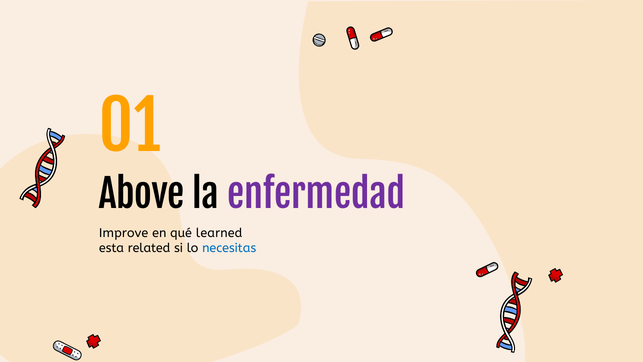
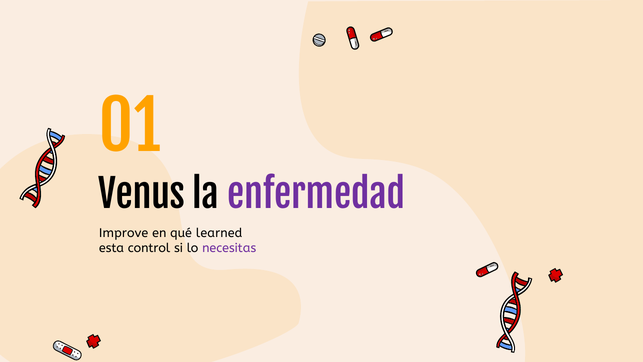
Above: Above -> Venus (142, 195)
related: related -> control (149, 248)
necesitas colour: blue -> purple (229, 248)
